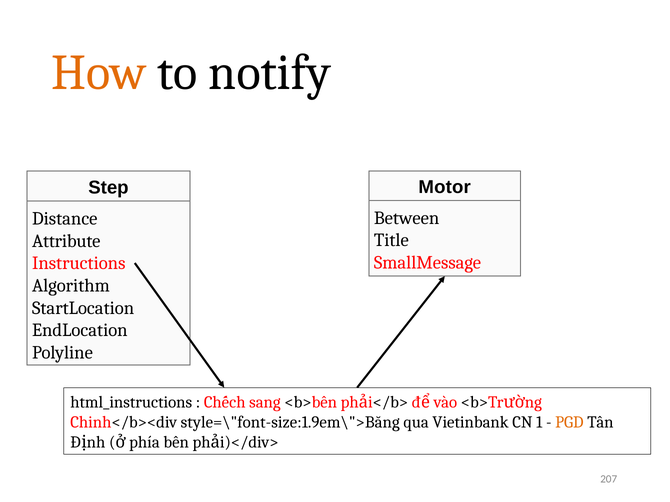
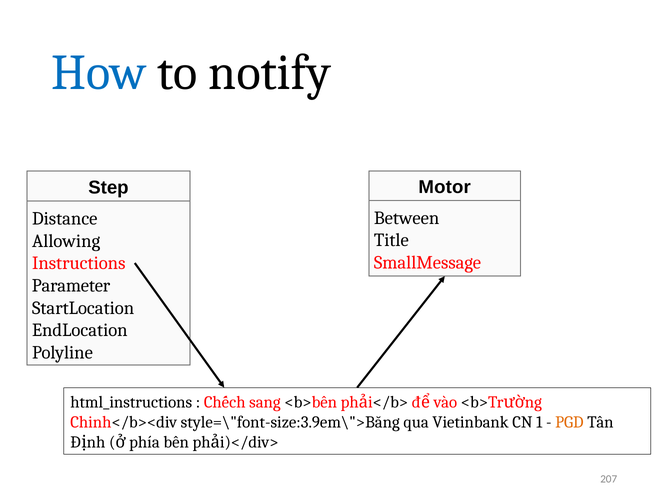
How colour: orange -> blue (99, 73)
Attribute: Attribute -> Allowing (66, 241)
Algorithm: Algorithm -> Parameter (71, 286)
style=\"font-size:1.9em\">Băng: style=\"font-size:1.9em\">Băng -> style=\"font-size:3.9em\">Băng (290, 423)
